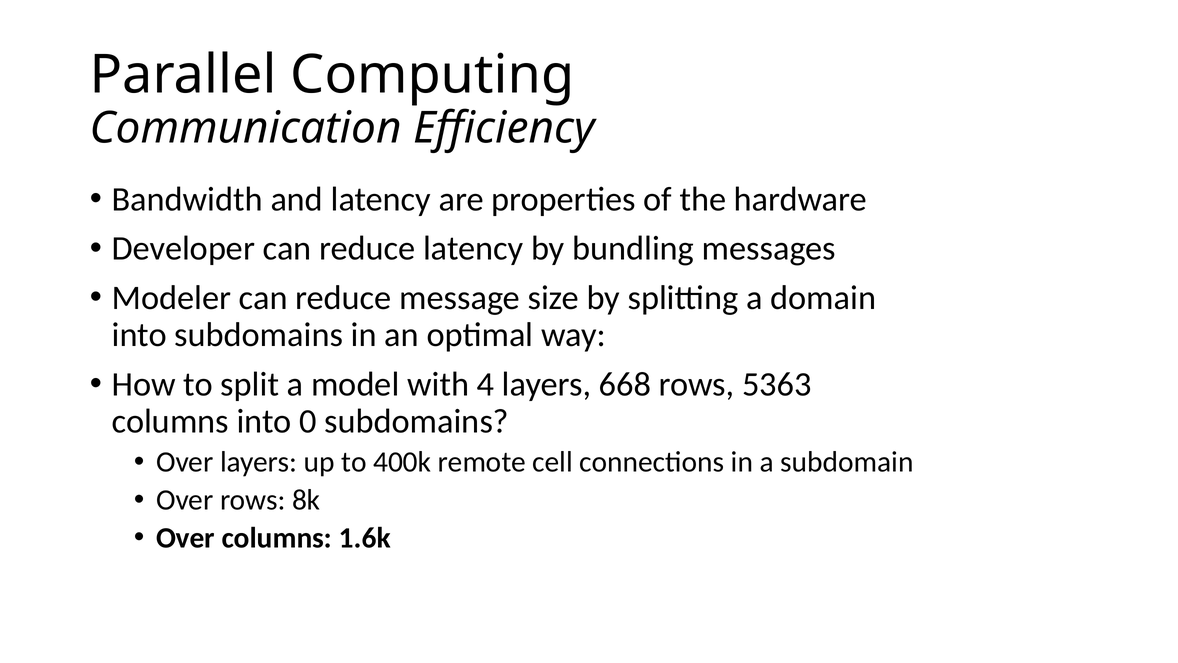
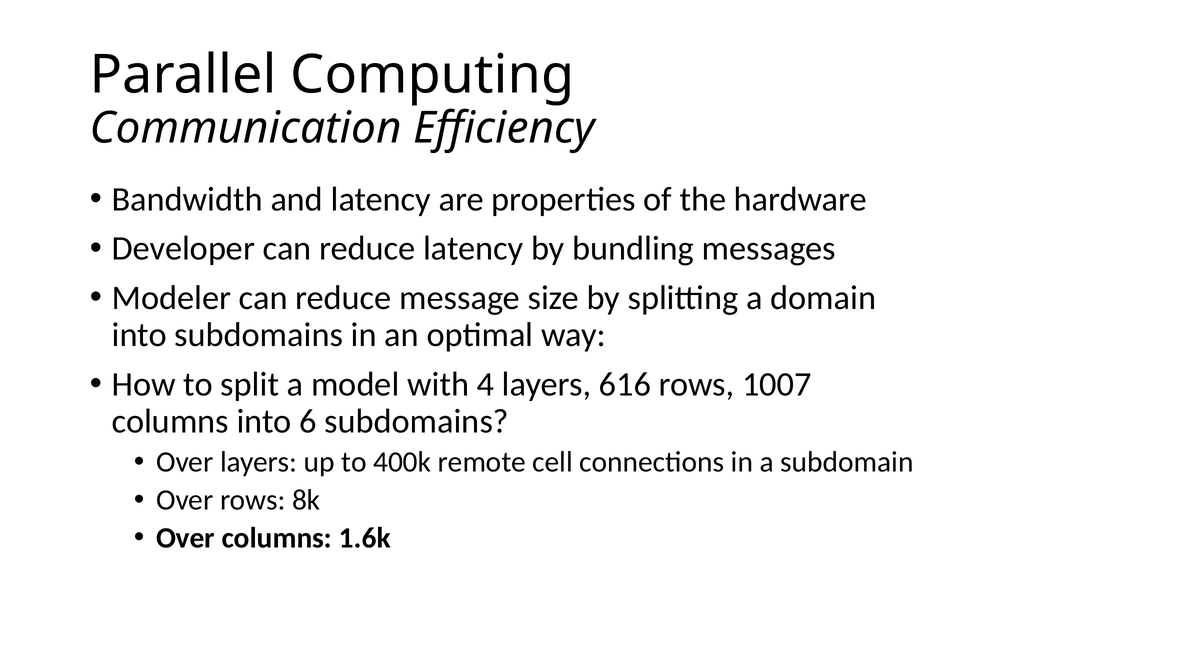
668: 668 -> 616 (625, 384)
5363: 5363 -> 1007 (777, 384)
0: 0 -> 6 (308, 421)
